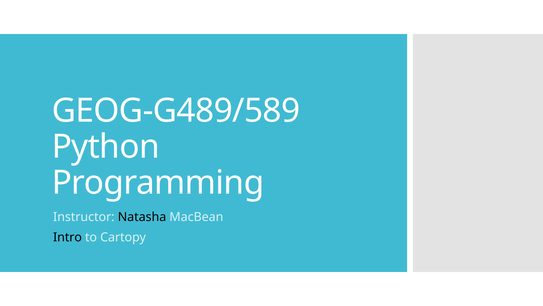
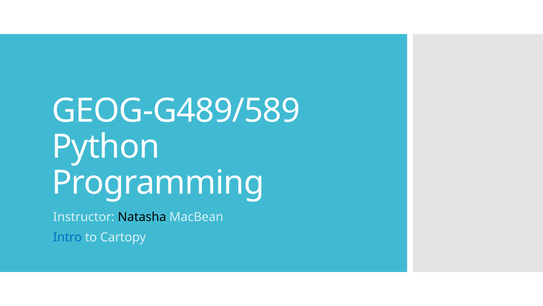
Intro colour: black -> blue (67, 237)
